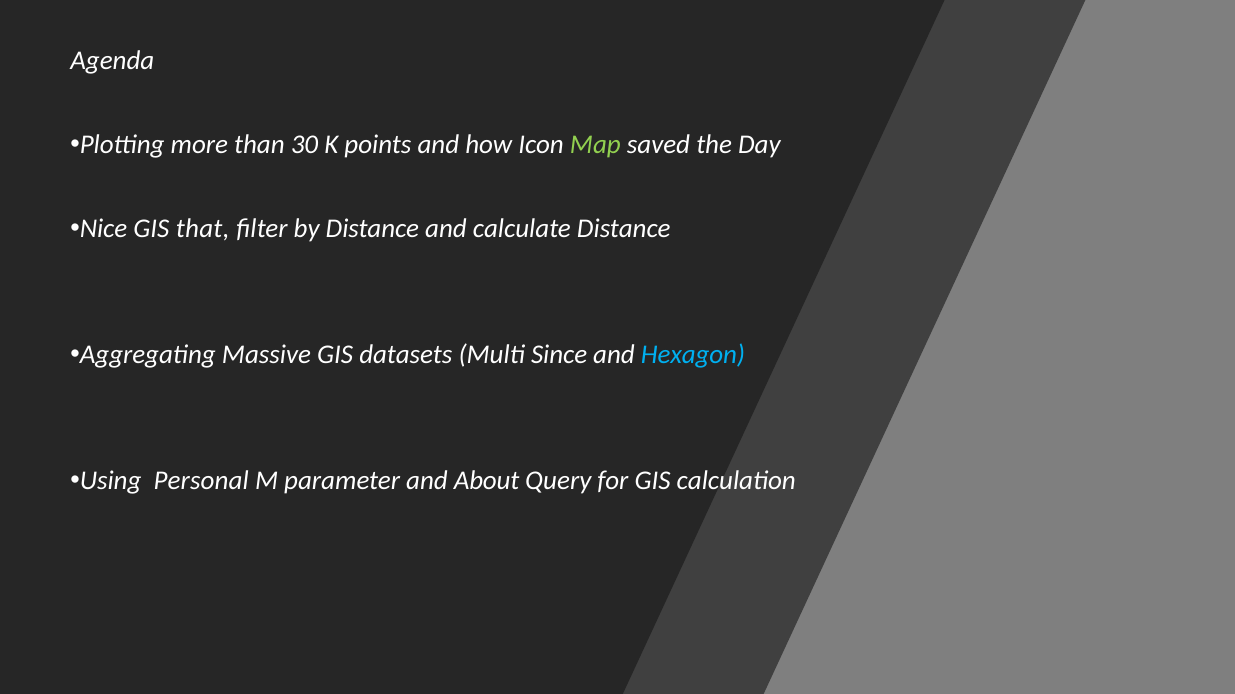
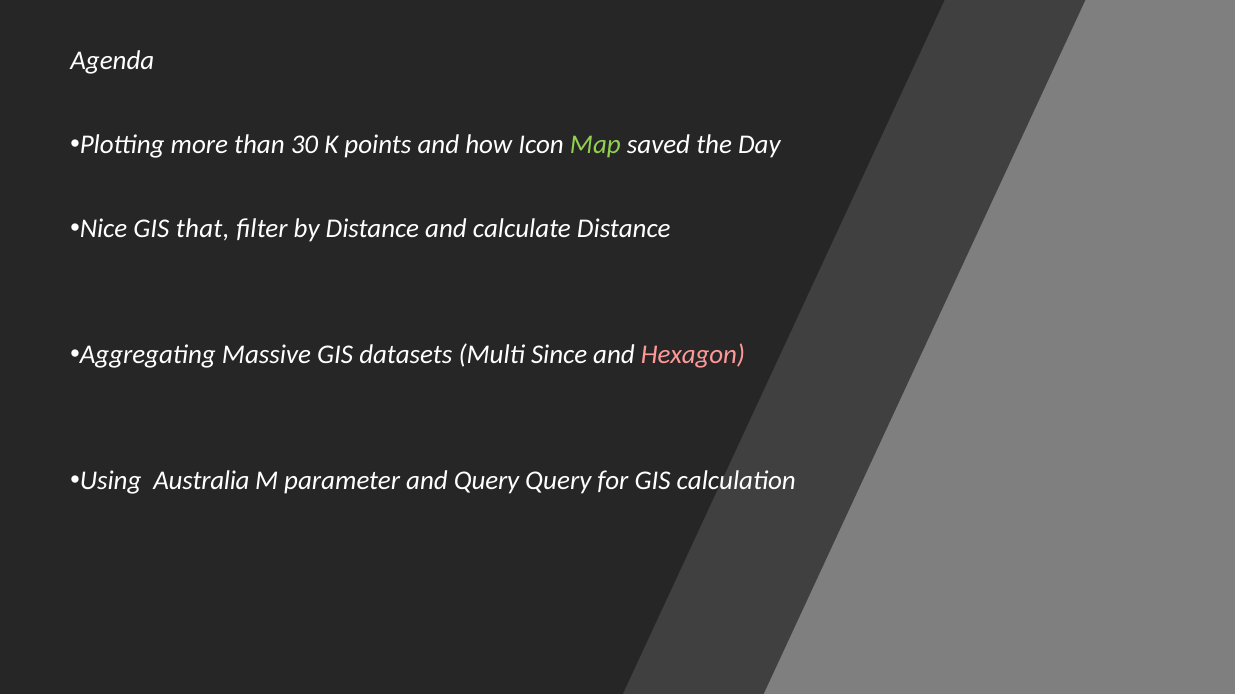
Hexagon colour: light blue -> pink (693, 355)
Personal: Personal -> Australia (201, 481)
and About: About -> Query (487, 481)
